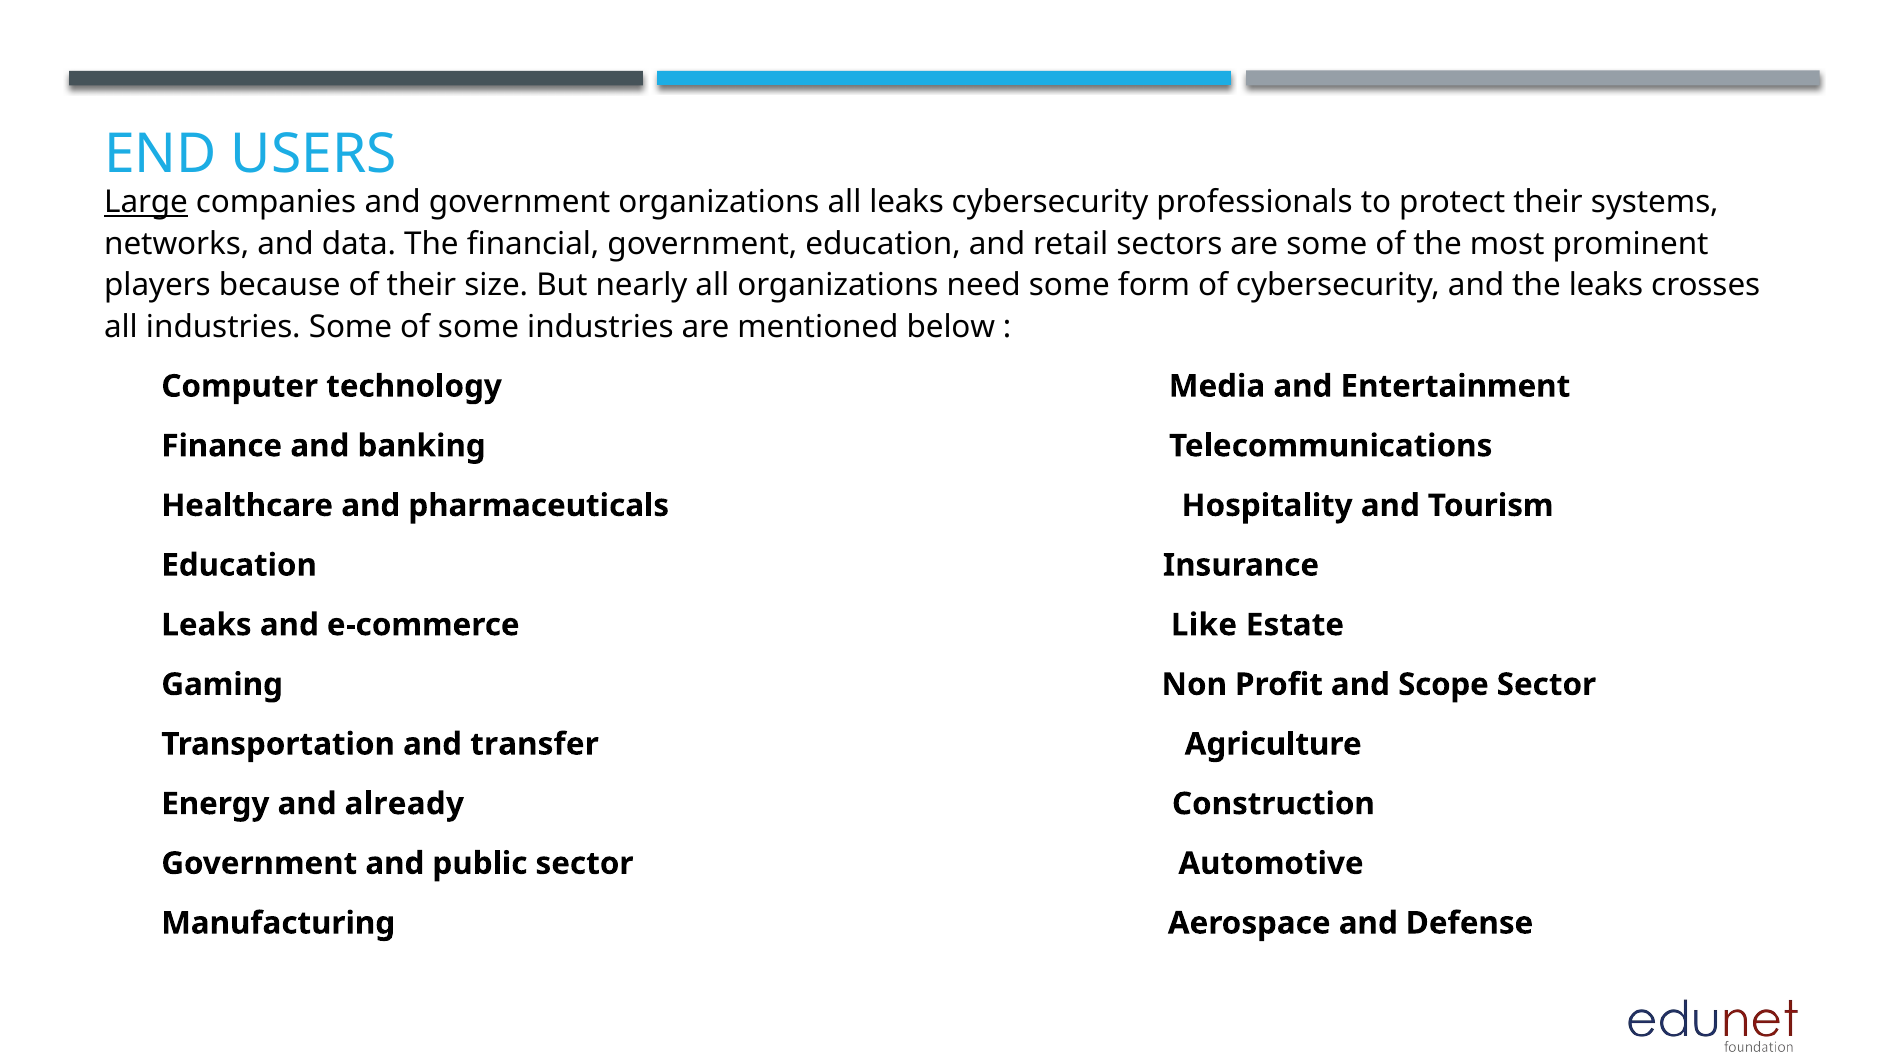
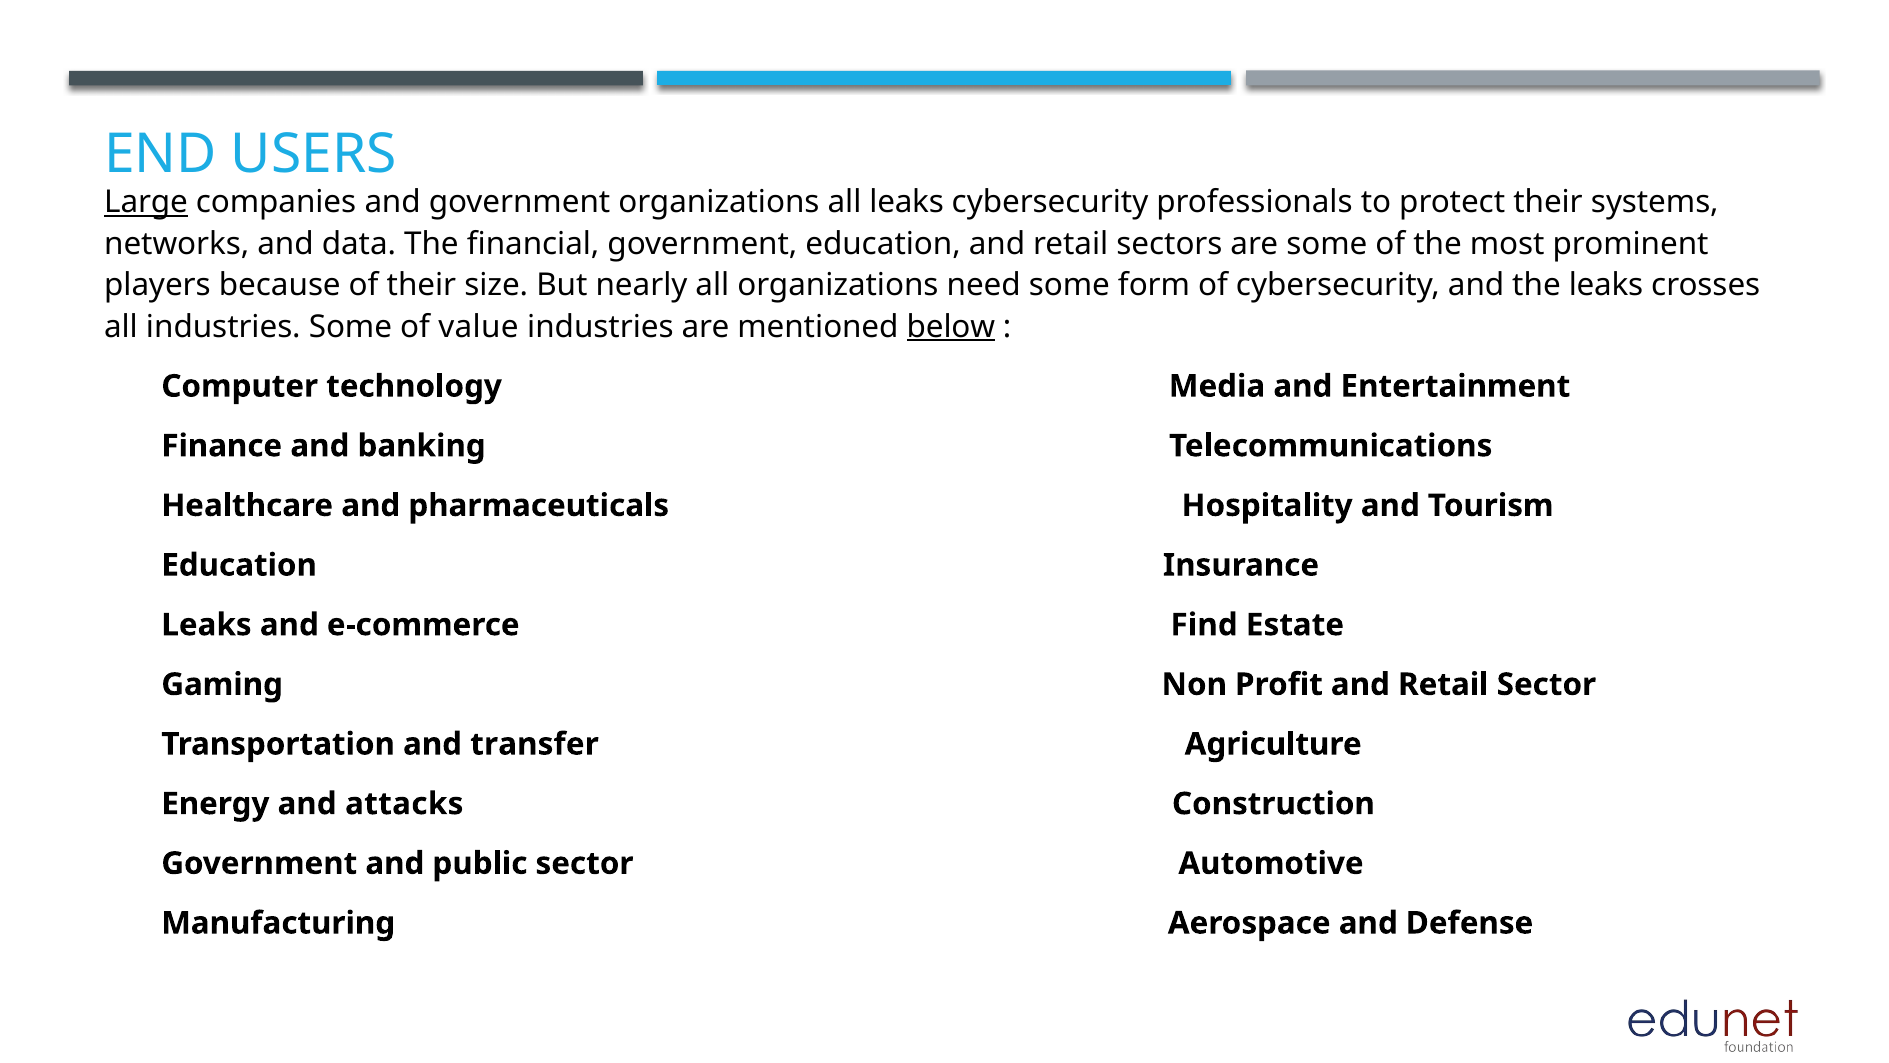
of some: some -> value (478, 327)
below underline: none -> present (951, 327)
Like: Like -> Find (1204, 625)
Profit and Scope: Scope -> Retail (1443, 684)
already: already -> attacks (404, 804)
